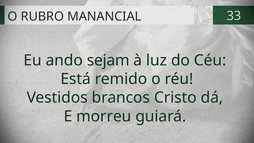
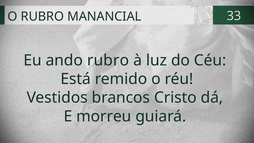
ando sejam: sejam -> rubro (108, 60)
